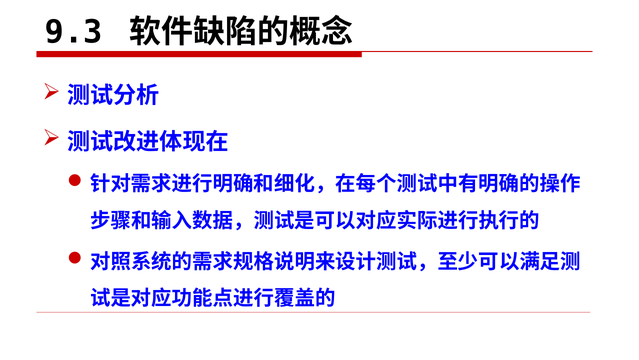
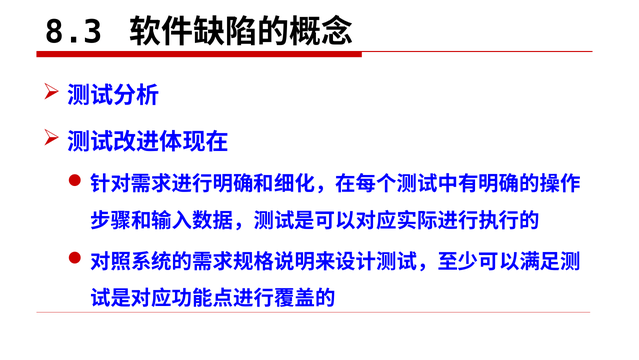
9.3: 9.3 -> 8.3 (74, 32)
